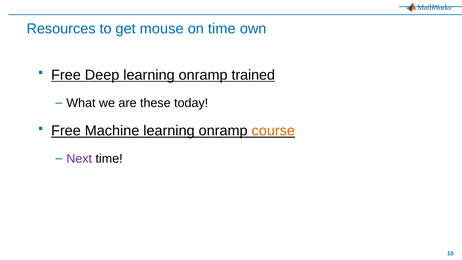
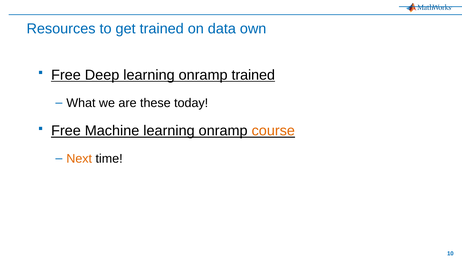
get mouse: mouse -> trained (162, 29)
on time: time -> data (222, 29)
Next colour: purple -> orange (79, 159)
